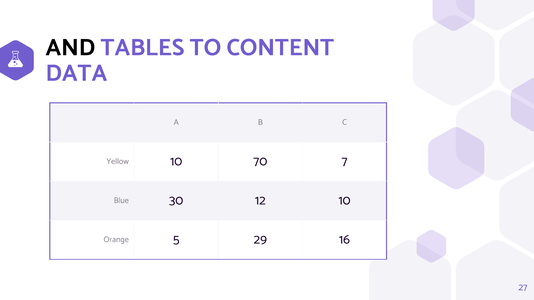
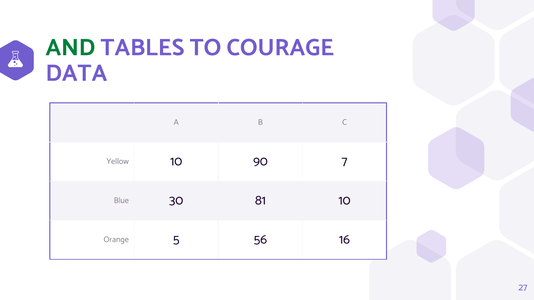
AND colour: black -> green (70, 47)
CONTENT: CONTENT -> COURAGE (280, 47)
70: 70 -> 90 (260, 161)
12: 12 -> 81 (260, 200)
29: 29 -> 56 (260, 239)
